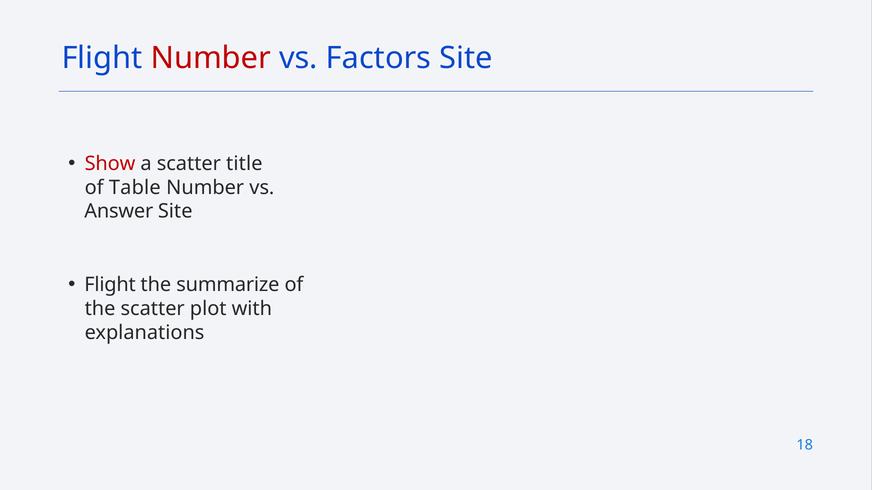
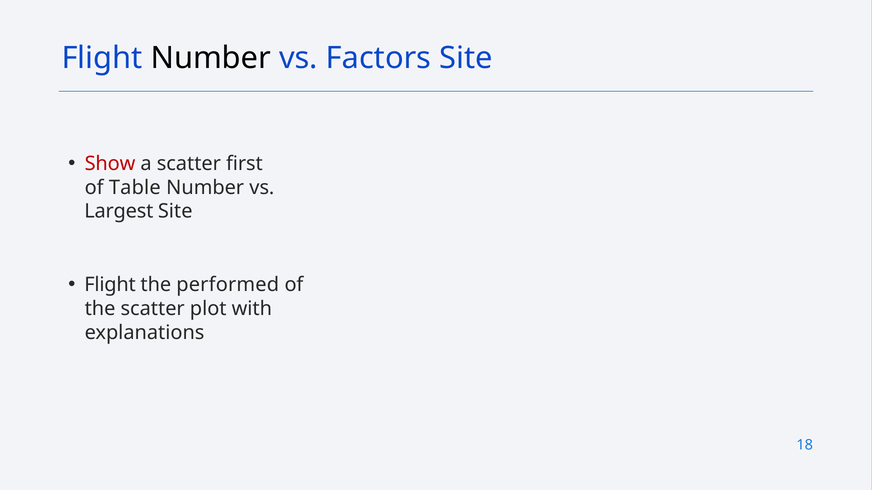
Number colour: red -> black (211, 58)
title: title -> first (244, 164)
Answer: Answer -> Largest (119, 212)
summarize: summarize -> performed (228, 285)
